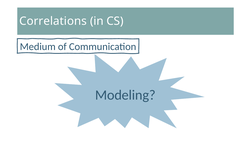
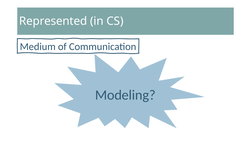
Correlations: Correlations -> Represented (53, 21)
